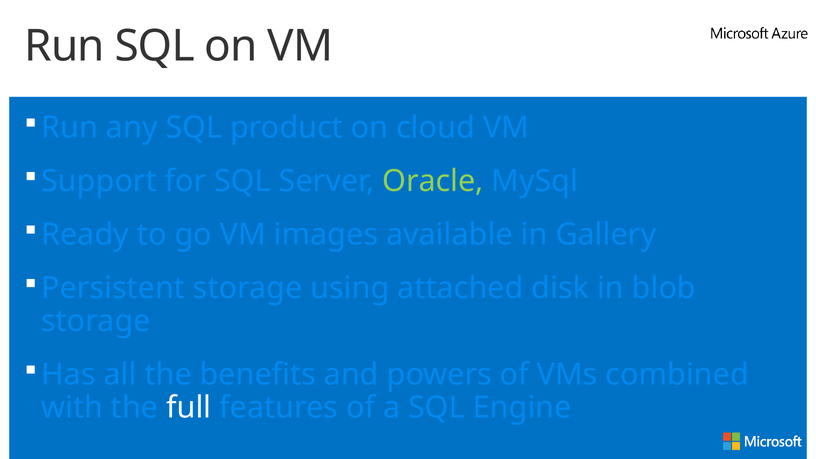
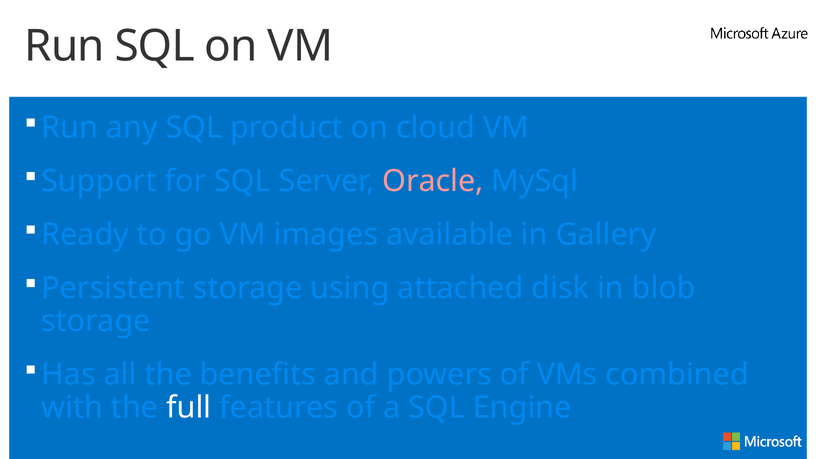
Oracle colour: light green -> pink (433, 181)
